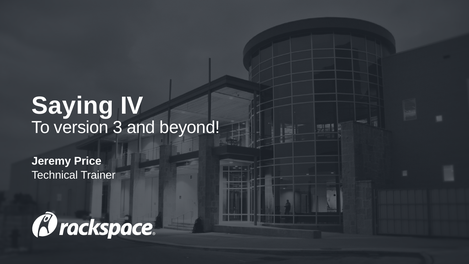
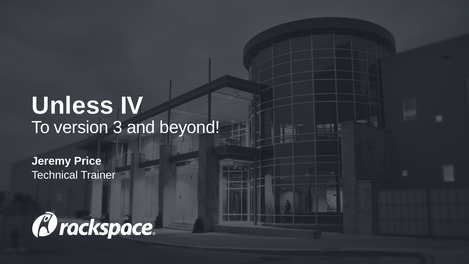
Saying: Saying -> Unless (73, 106)
